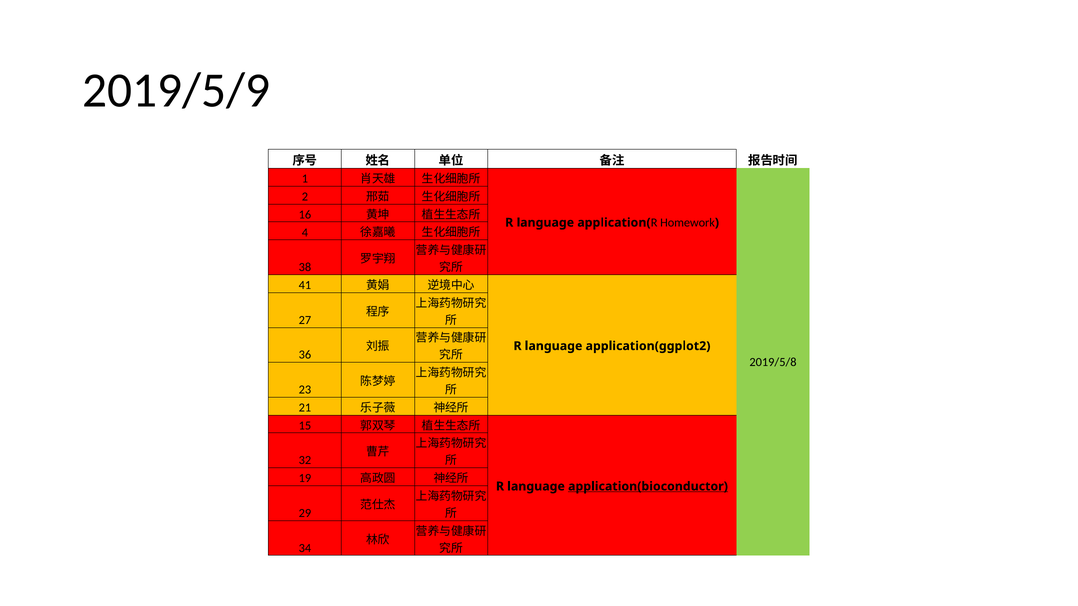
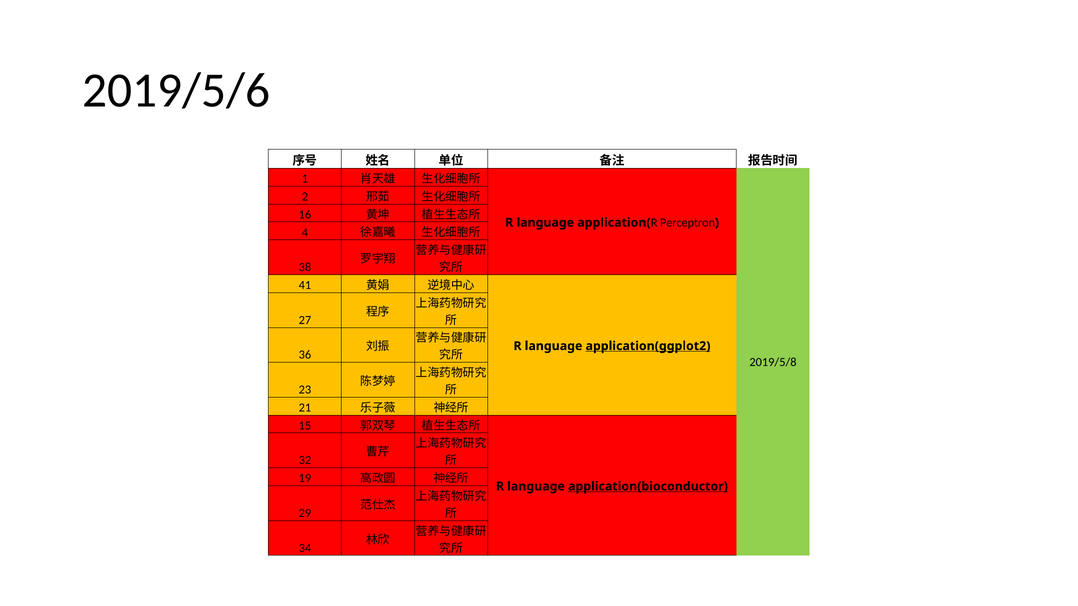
2019/5/9: 2019/5/9 -> 2019/5/6 (176, 91)
Homework: Homework -> Perceptron (688, 223)
application(ggplot2 underline: none -> present (648, 346)
